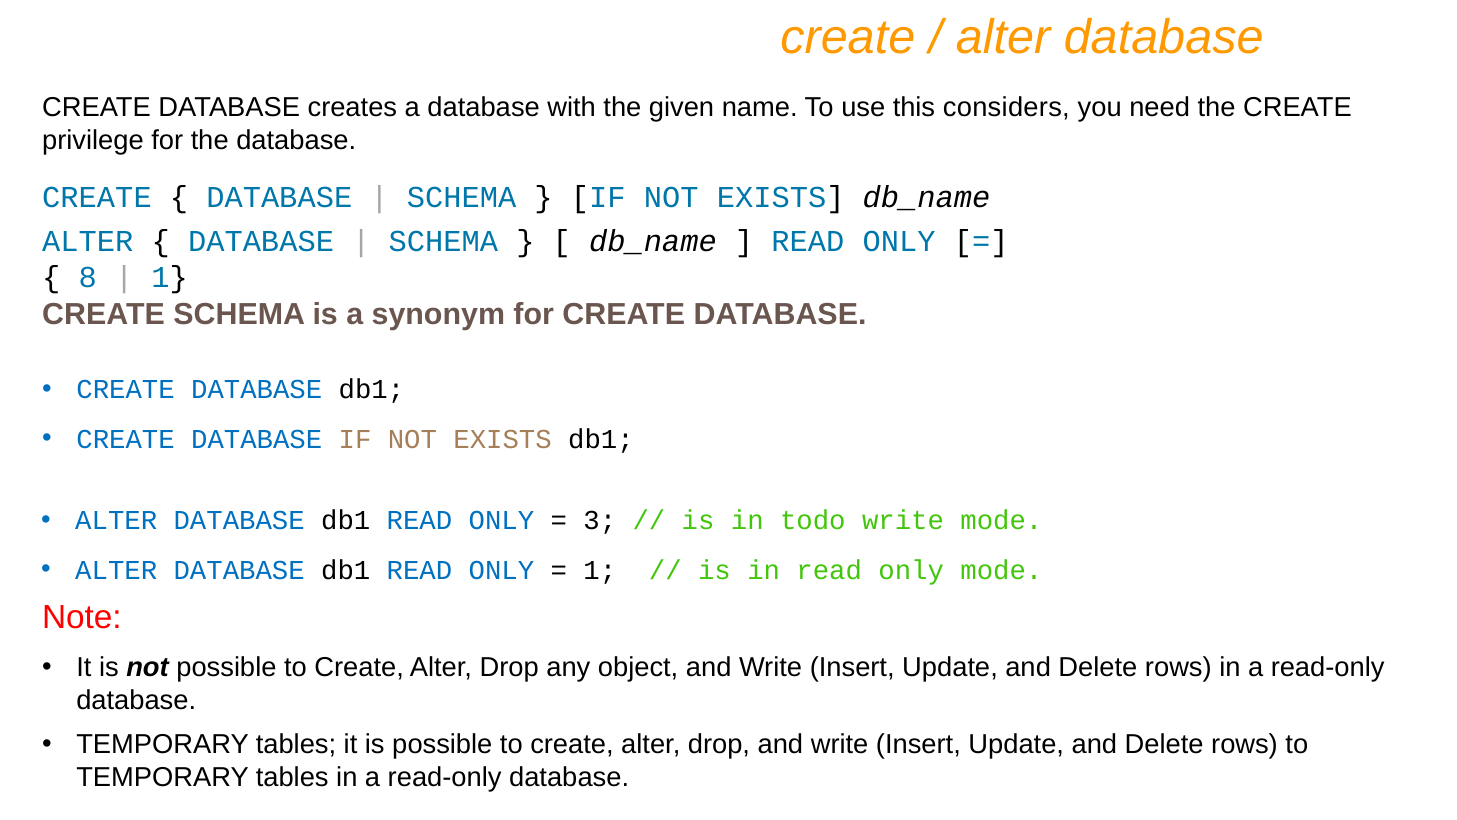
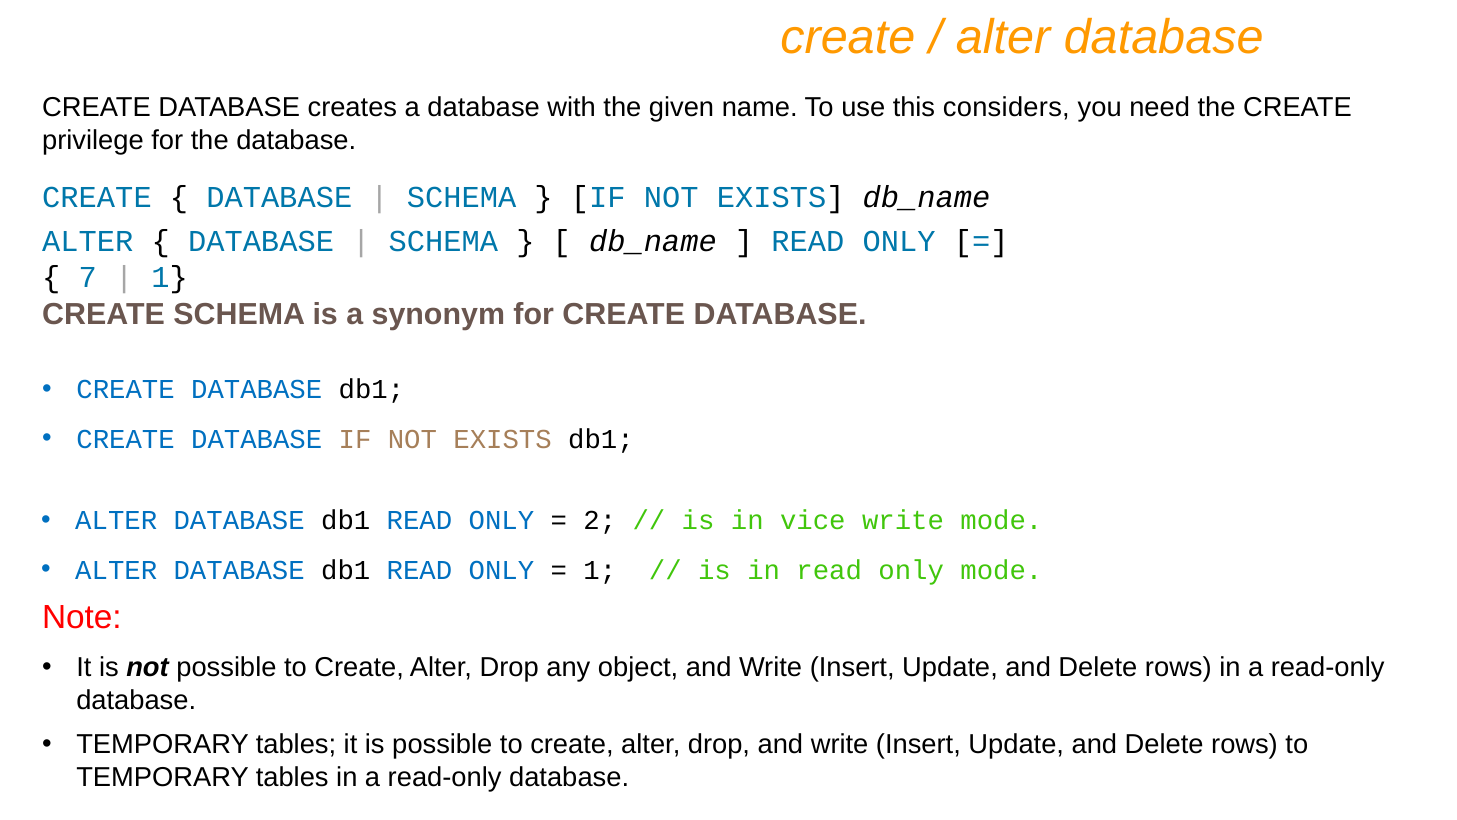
8: 8 -> 7 (88, 277)
3: 3 -> 2 (600, 521)
todo: todo -> vice (813, 521)
